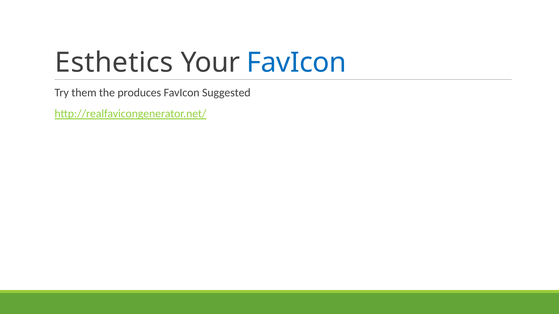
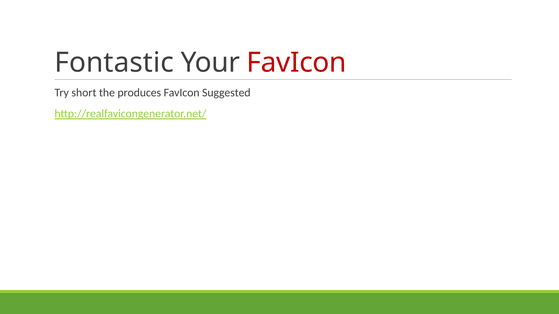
Esthetics: Esthetics -> Fontastic (114, 63)
FavIcon colour: blue -> red (297, 63)
them: them -> short (84, 93)
